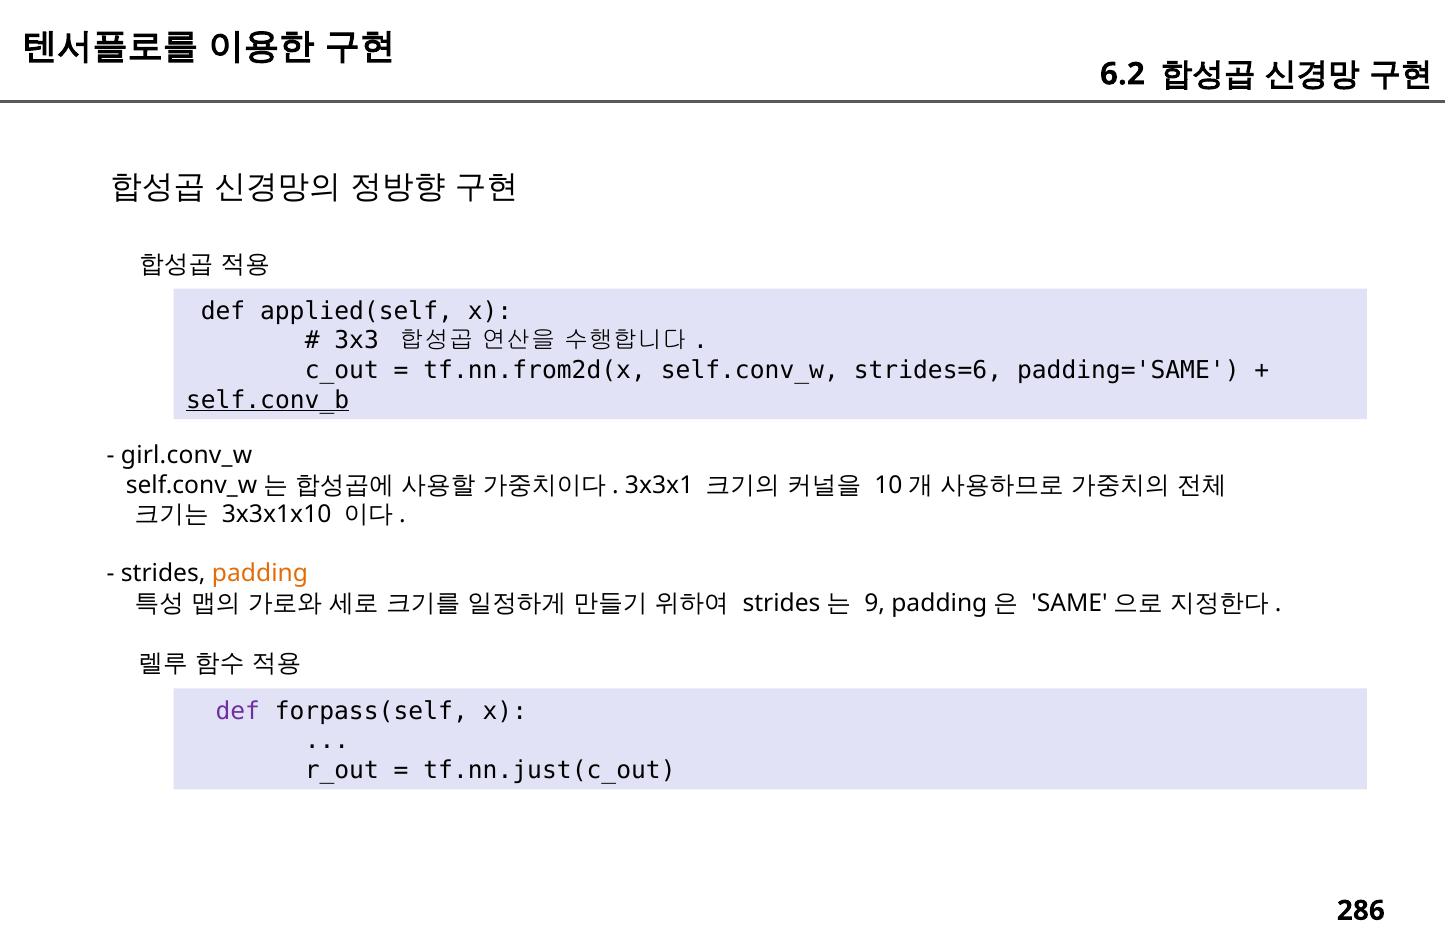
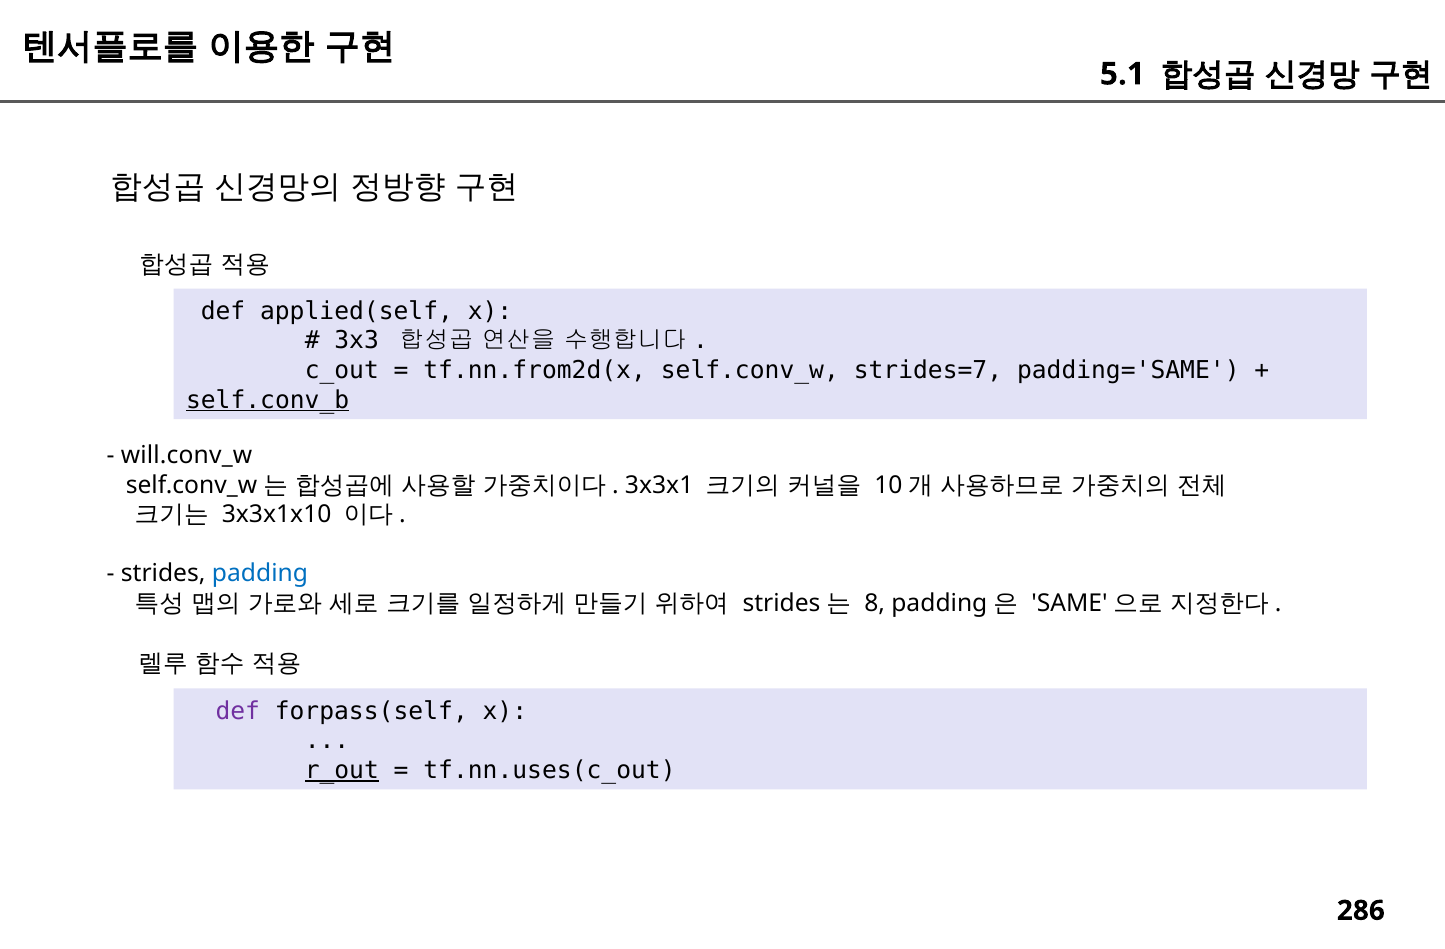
6.2: 6.2 -> 5.1 (1122, 74)
strides=6: strides=6 -> strides=7 (928, 370)
girl.conv_w: girl.conv_w -> will.conv_w (187, 456)
padding colour: orange -> blue (260, 574)
9: 9 -> 8 (875, 603)
r_out underline: none -> present (342, 770)
tf.nn.just(c_out: tf.nn.just(c_out -> tf.nn.uses(c_out (549, 770)
